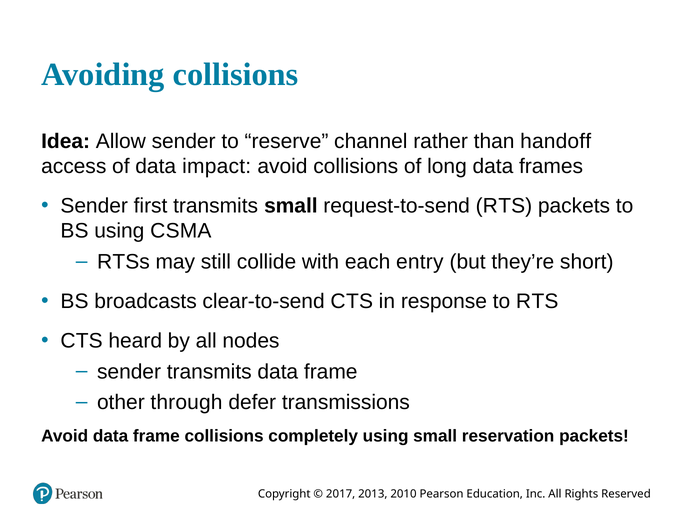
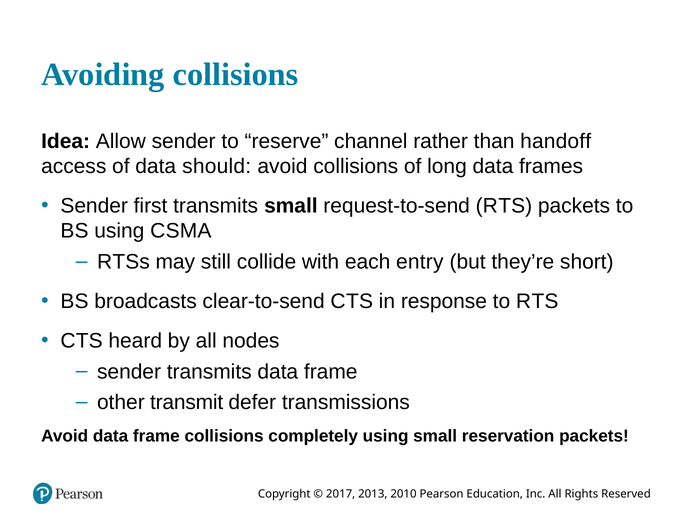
impact: impact -> should (217, 166)
through: through -> transmit (187, 403)
